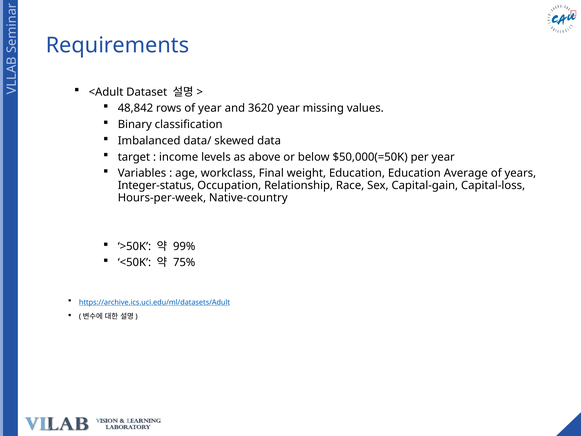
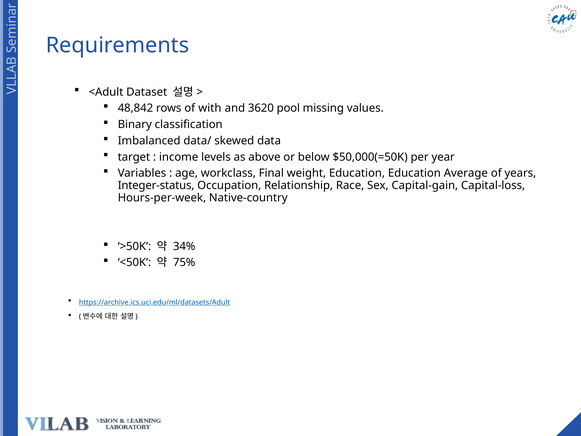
of year: year -> with (210, 108)
3620 year: year -> pool (288, 108)
99%: 99% -> 34% (184, 246)
